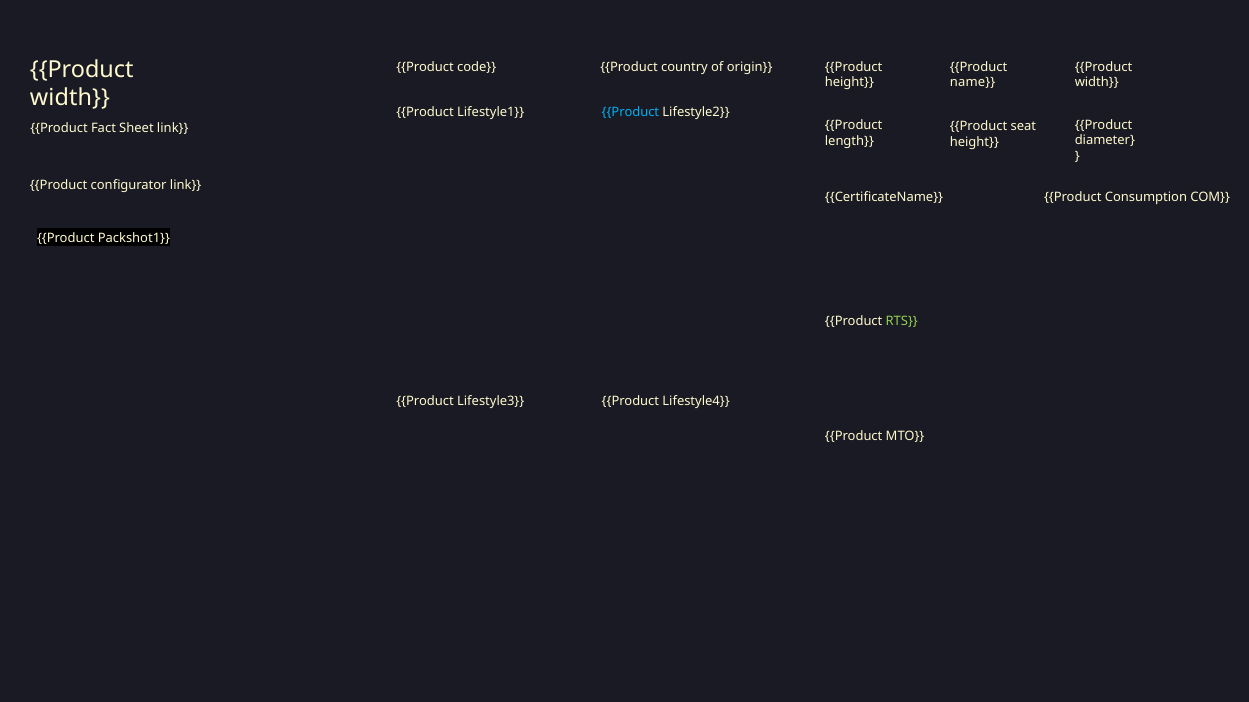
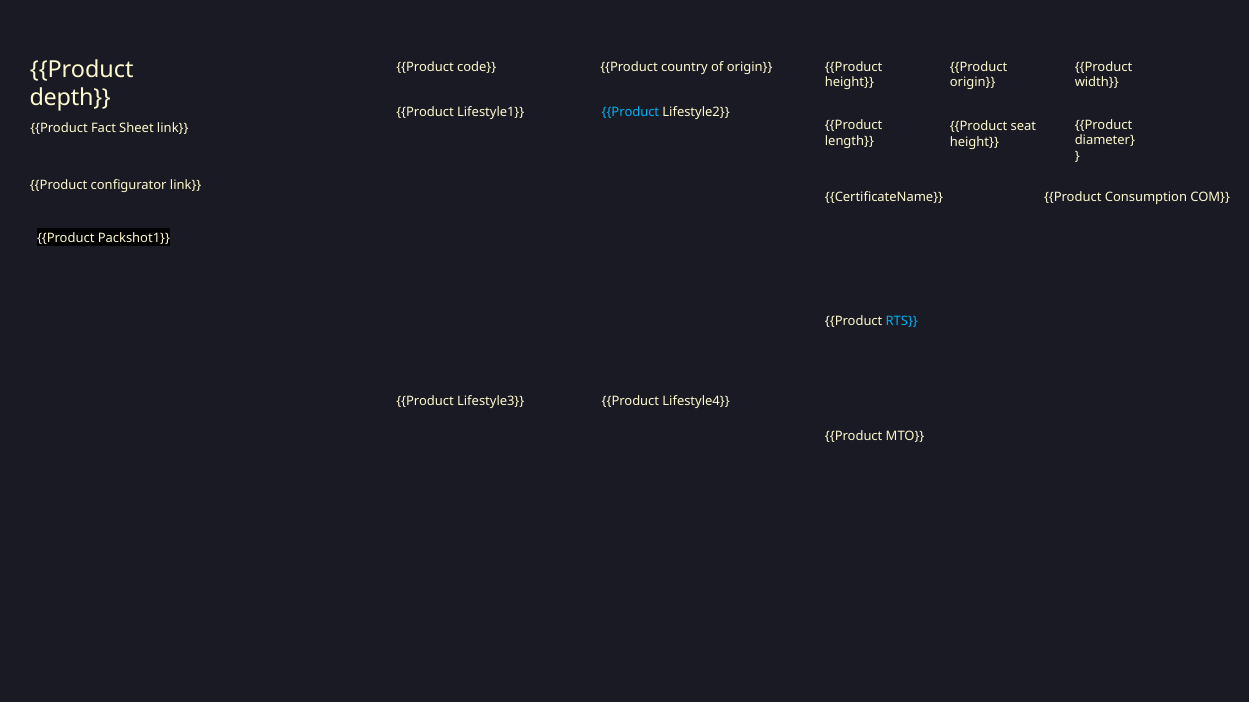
name: name -> origin (973, 83)
width: width -> depth (70, 98)
RTS colour: light green -> light blue (902, 321)
